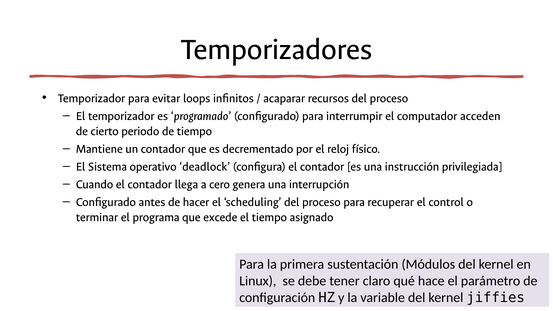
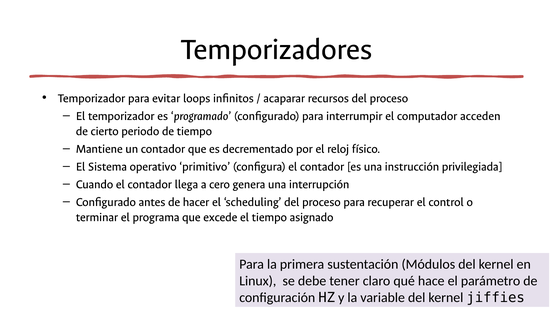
deadlock: deadlock -> primitivo (205, 166)
